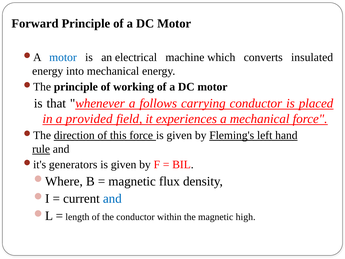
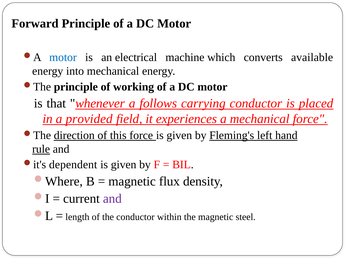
insulated: insulated -> available (312, 57)
generators: generators -> dependent (73, 165)
and colour: blue -> purple (112, 198)
high: high -> steel (246, 217)
